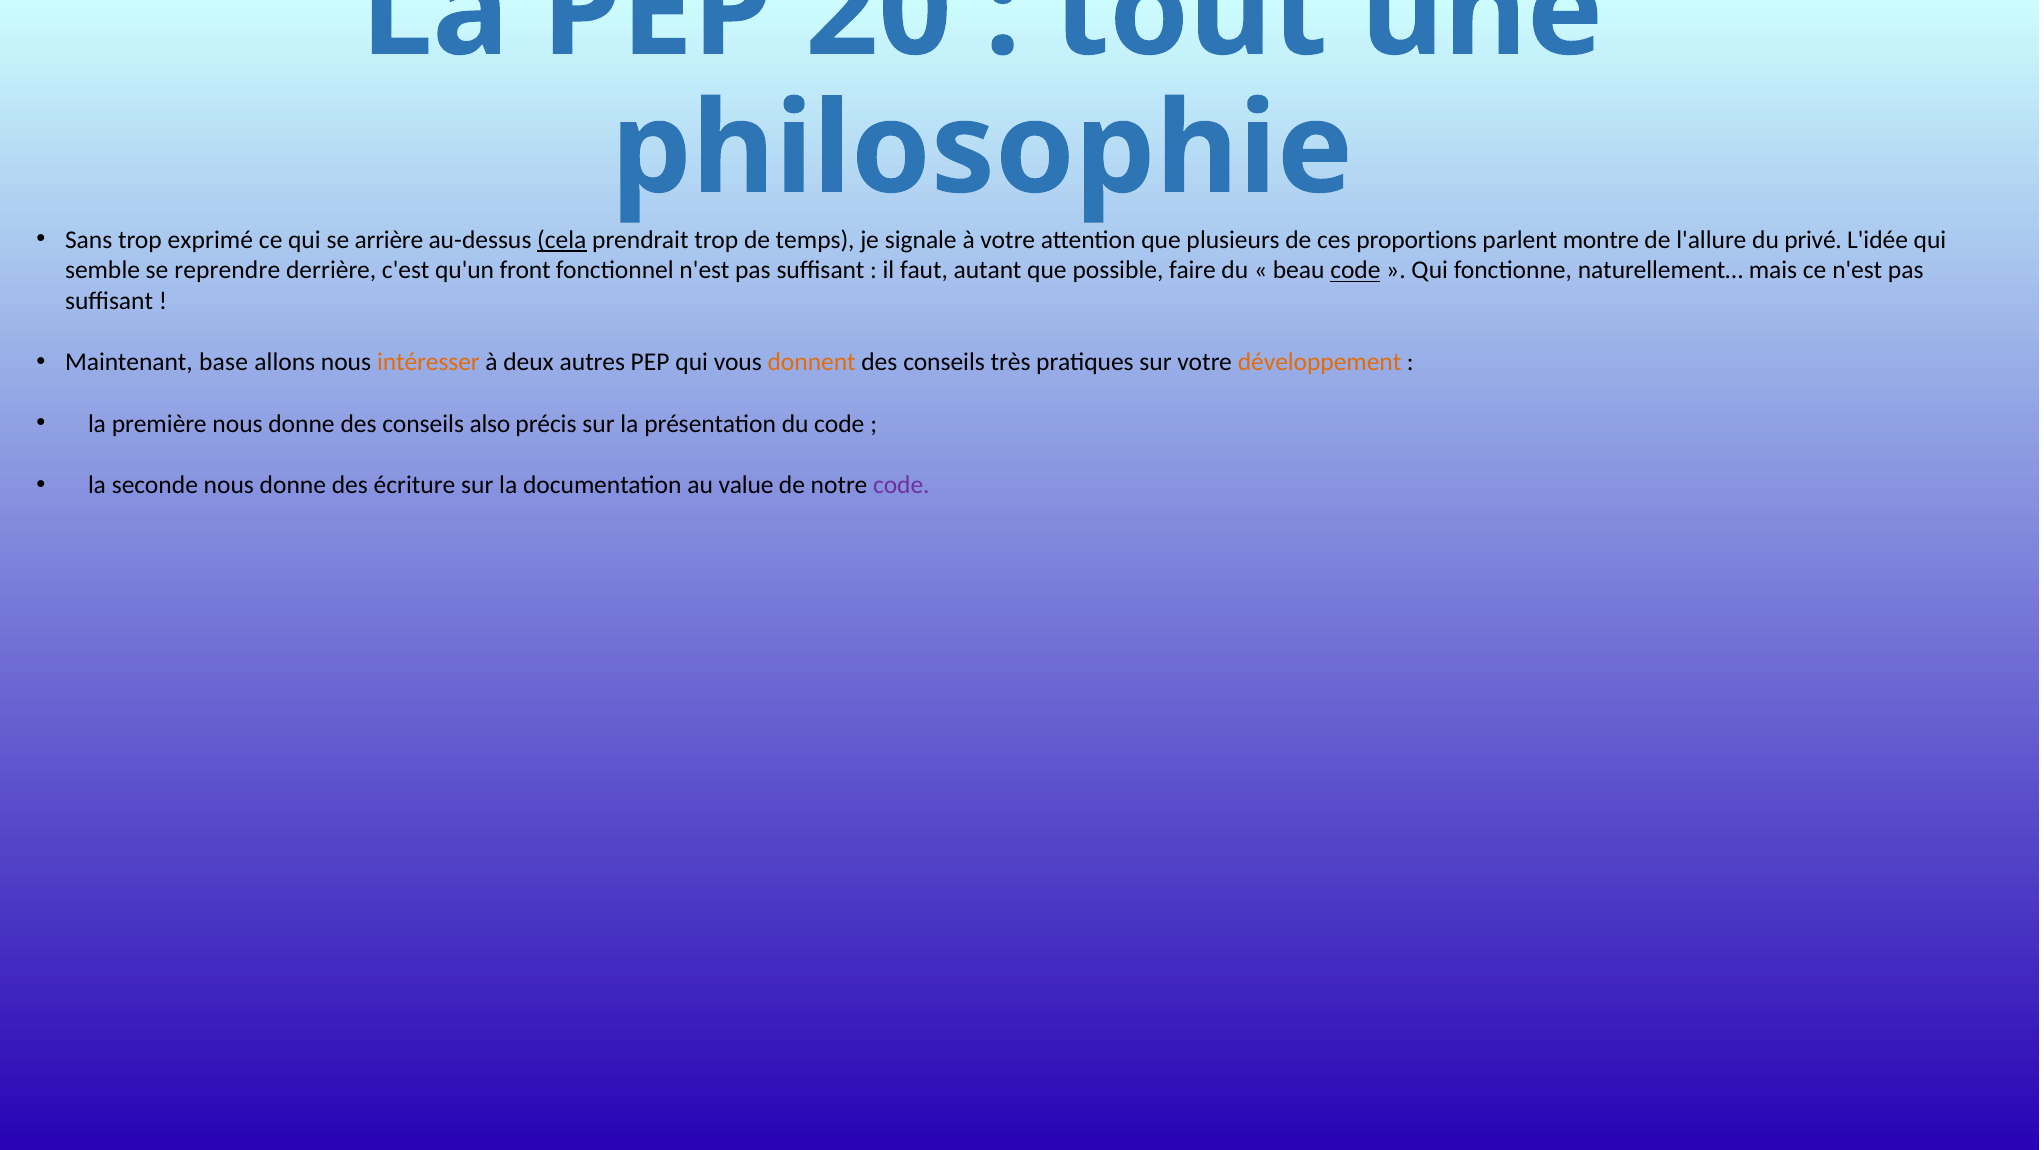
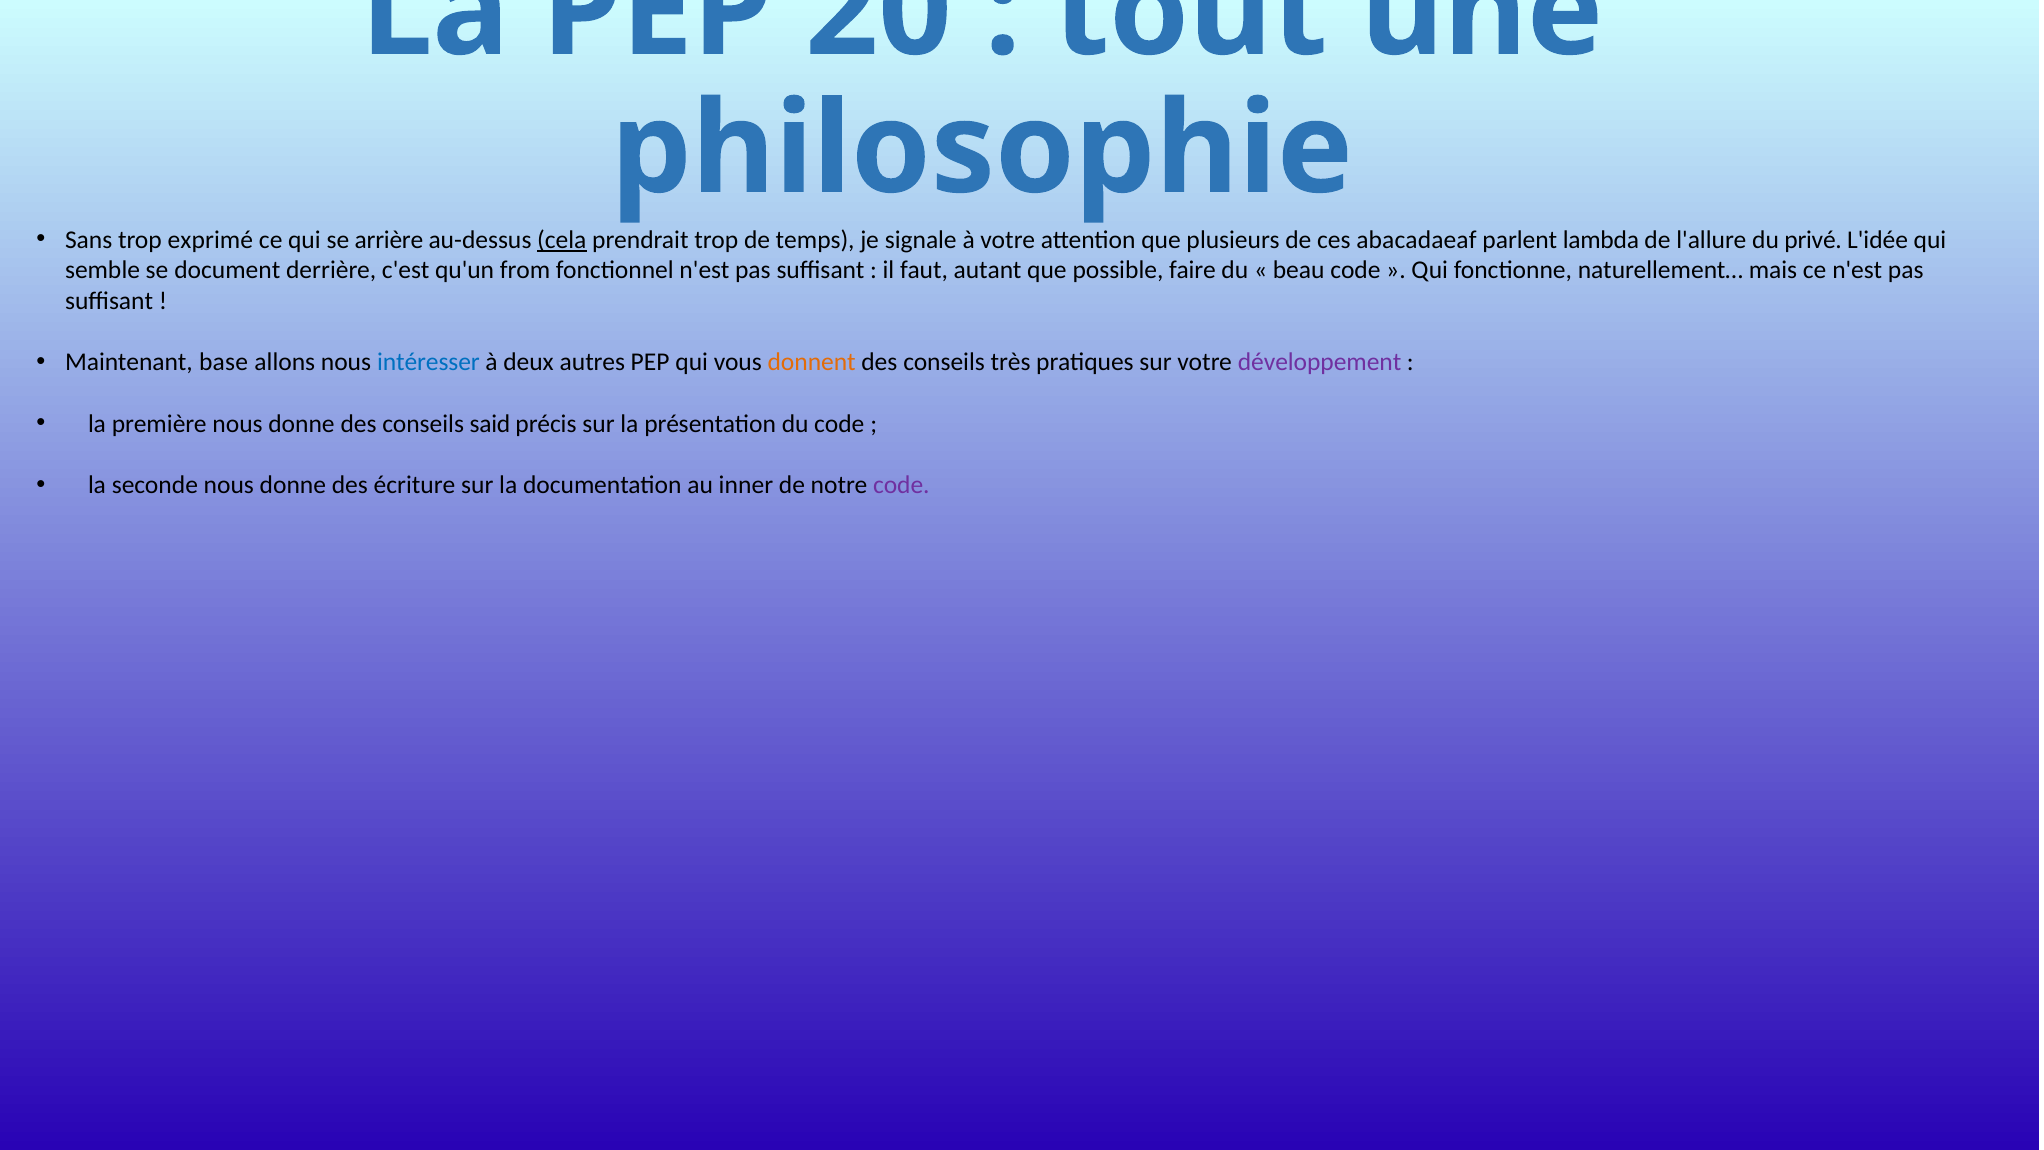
proportions: proportions -> abacadaeaf (1416, 240)
montre: montre -> lambda (1601, 240)
reprendre: reprendre -> document (227, 270)
front: front -> from (525, 270)
code underline: present -> none (1355, 270)
intéresser colour: orange -> blue (428, 362)
développement colour: orange -> purple (1320, 362)
also: also -> said (490, 424)
value: value -> inner (746, 485)
